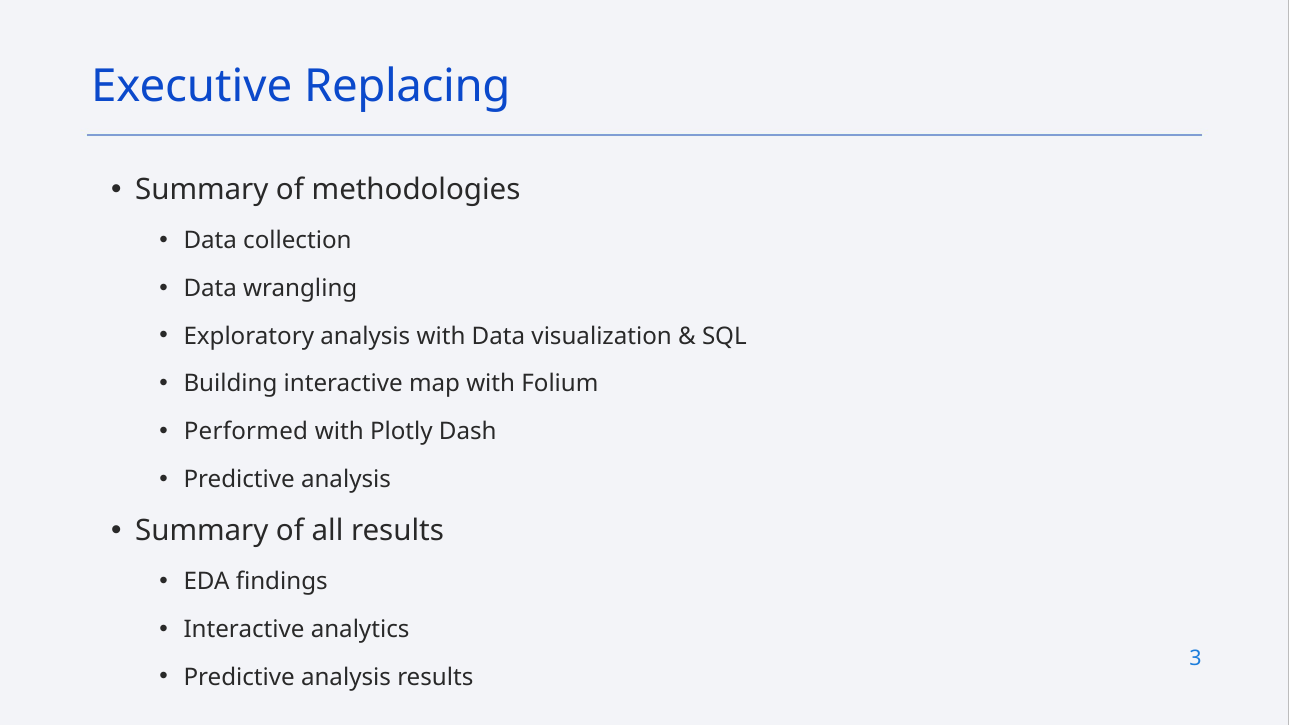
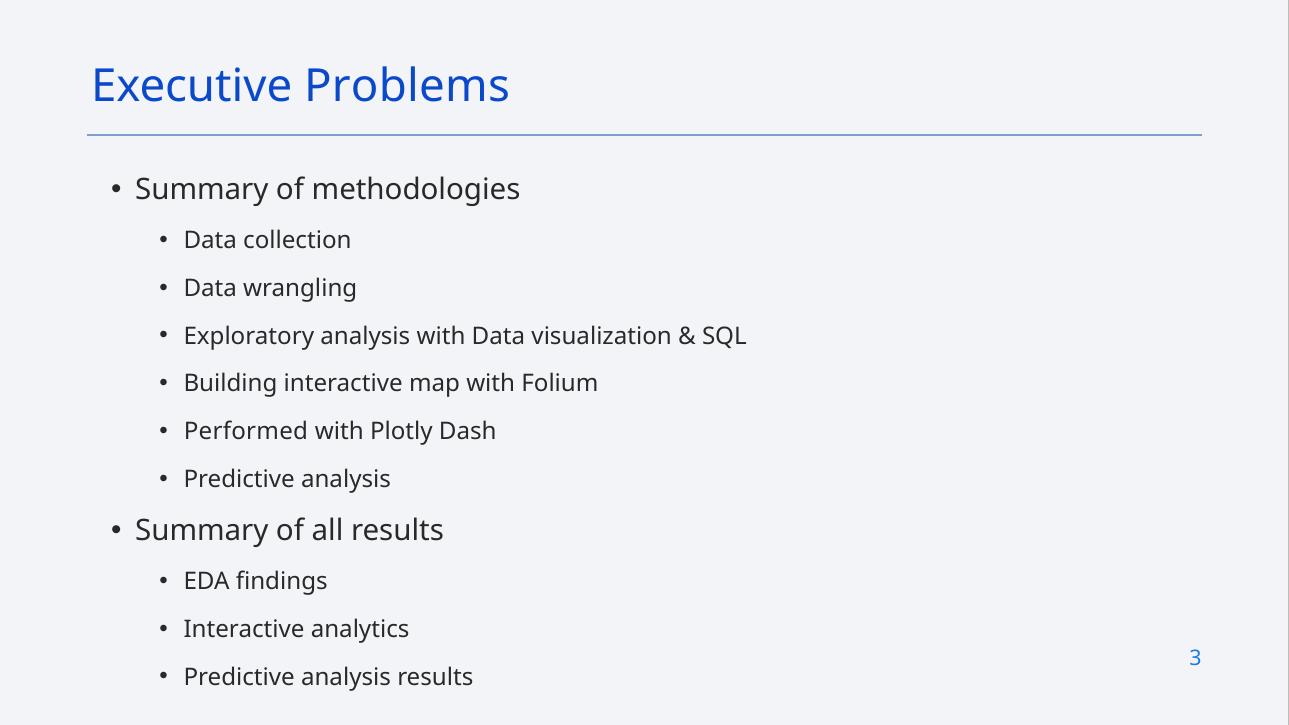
Replacing: Replacing -> Problems (407, 86)
